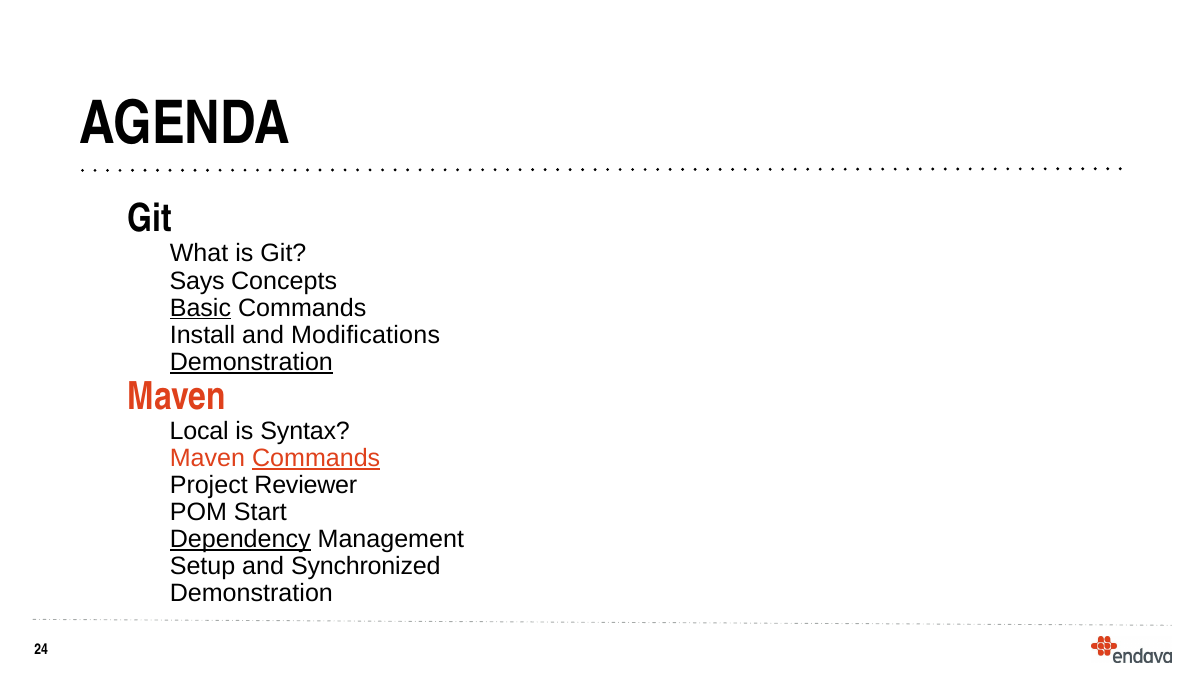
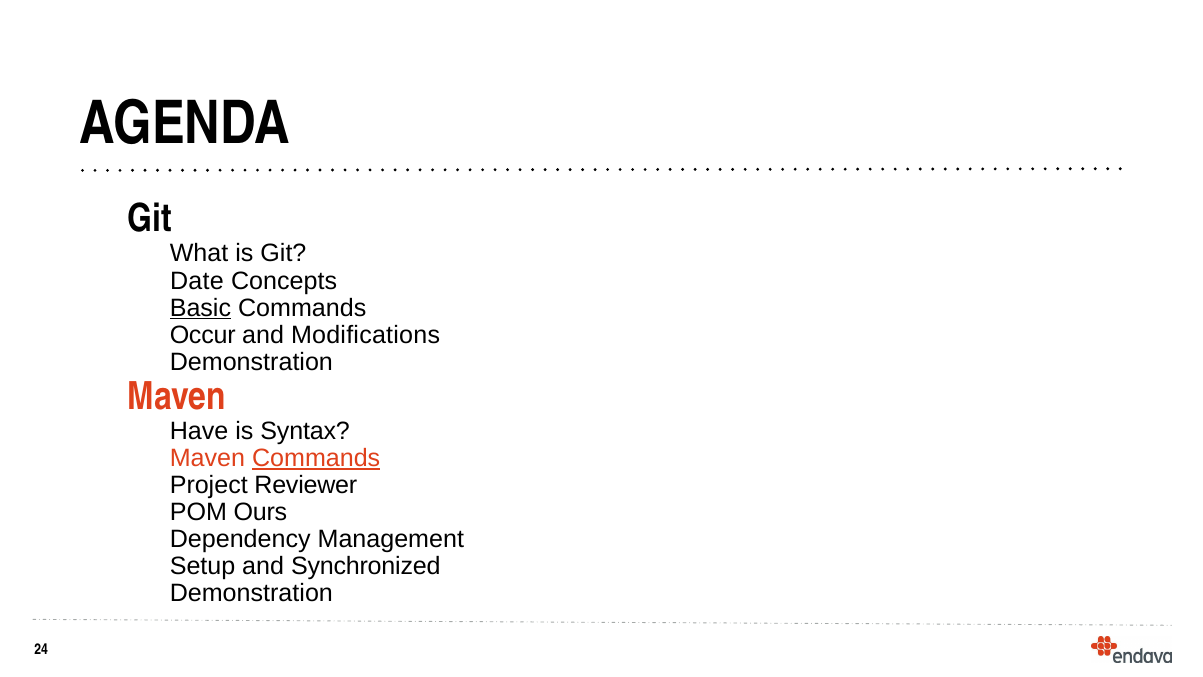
Says: Says -> Date (197, 281)
Install: Install -> Occur (203, 335)
Demonstration underline: present -> none (251, 362)
Local: Local -> Have (199, 431)
Start: Start -> Ours (260, 512)
Dependency underline: present -> none (240, 539)
